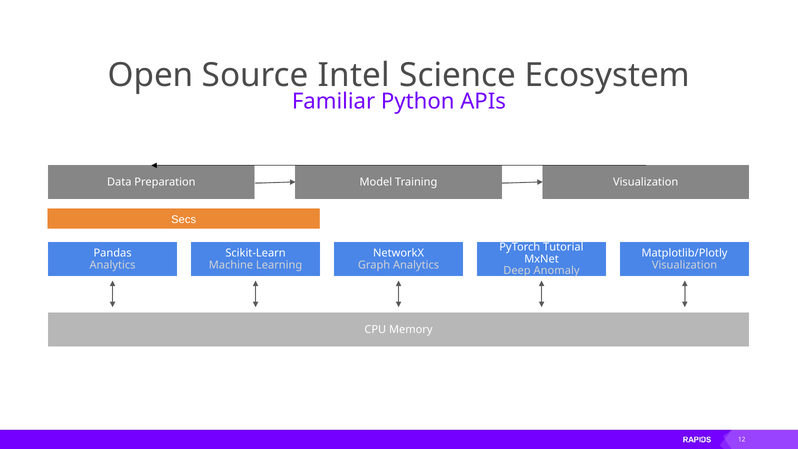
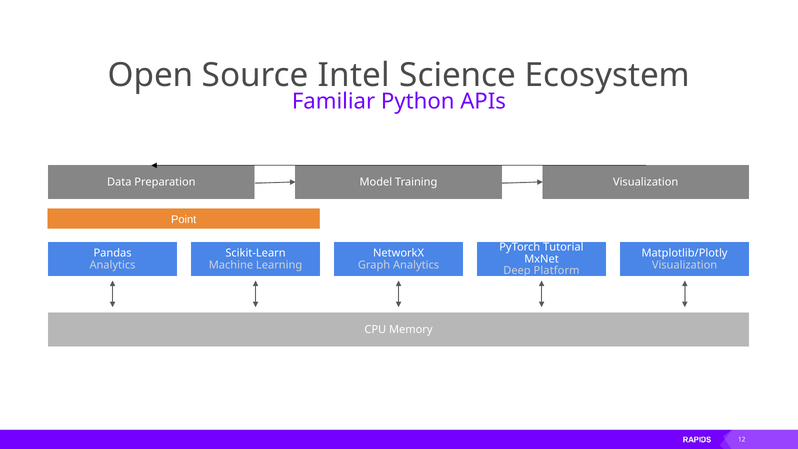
Secs: Secs -> Point (184, 219)
Anomaly: Anomaly -> Platform (557, 271)
